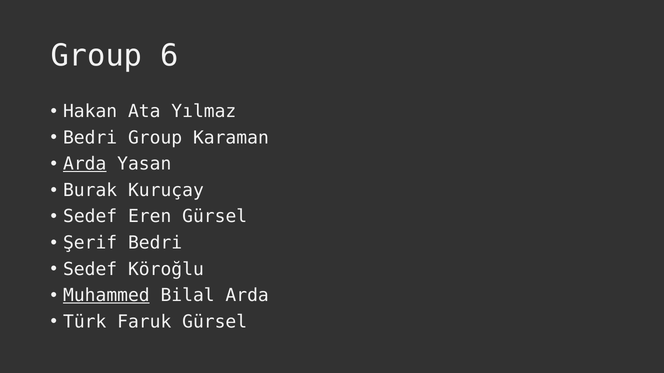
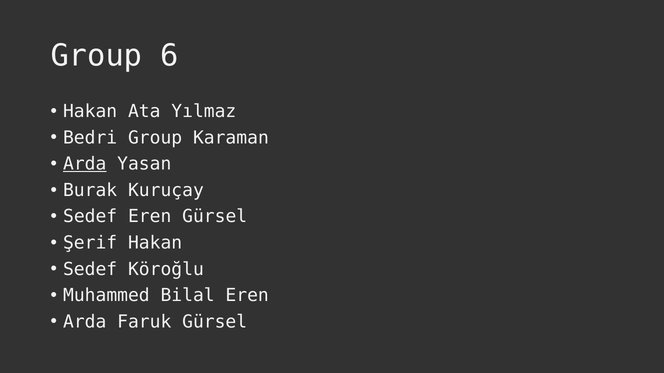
Şerif Bedri: Bedri -> Hakan (155, 243)
Muhammed underline: present -> none (106, 296)
Bilal Arda: Arda -> Eren (247, 296)
Türk: Türk -> Arda (85, 322)
